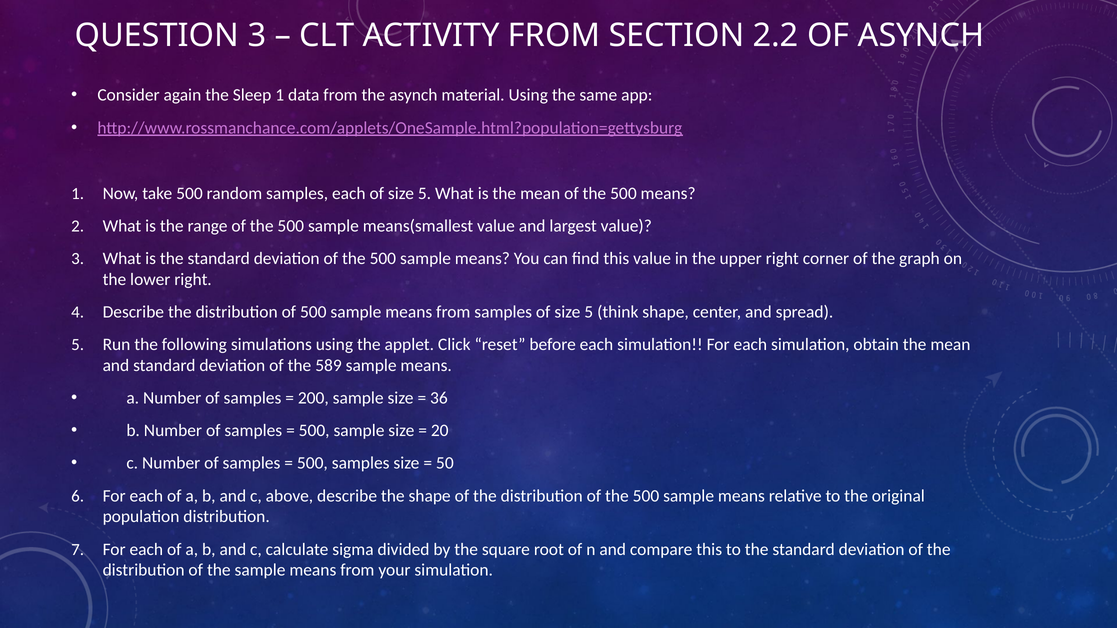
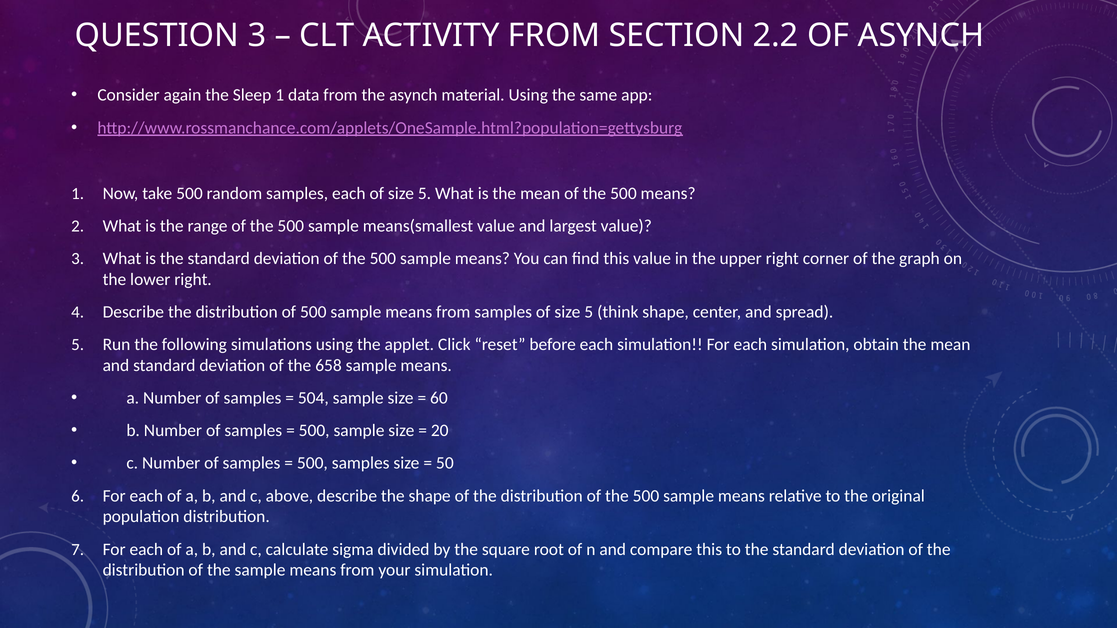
589: 589 -> 658 (328, 366)
200: 200 -> 504 (313, 398)
36: 36 -> 60 (439, 398)
